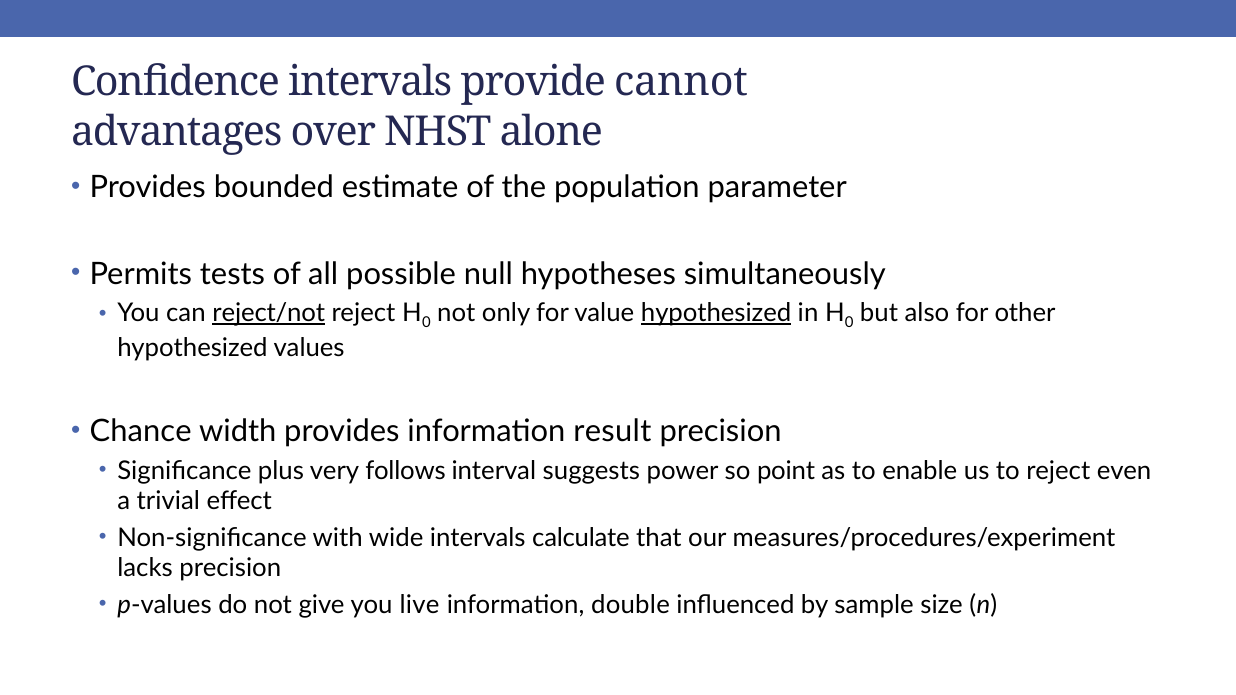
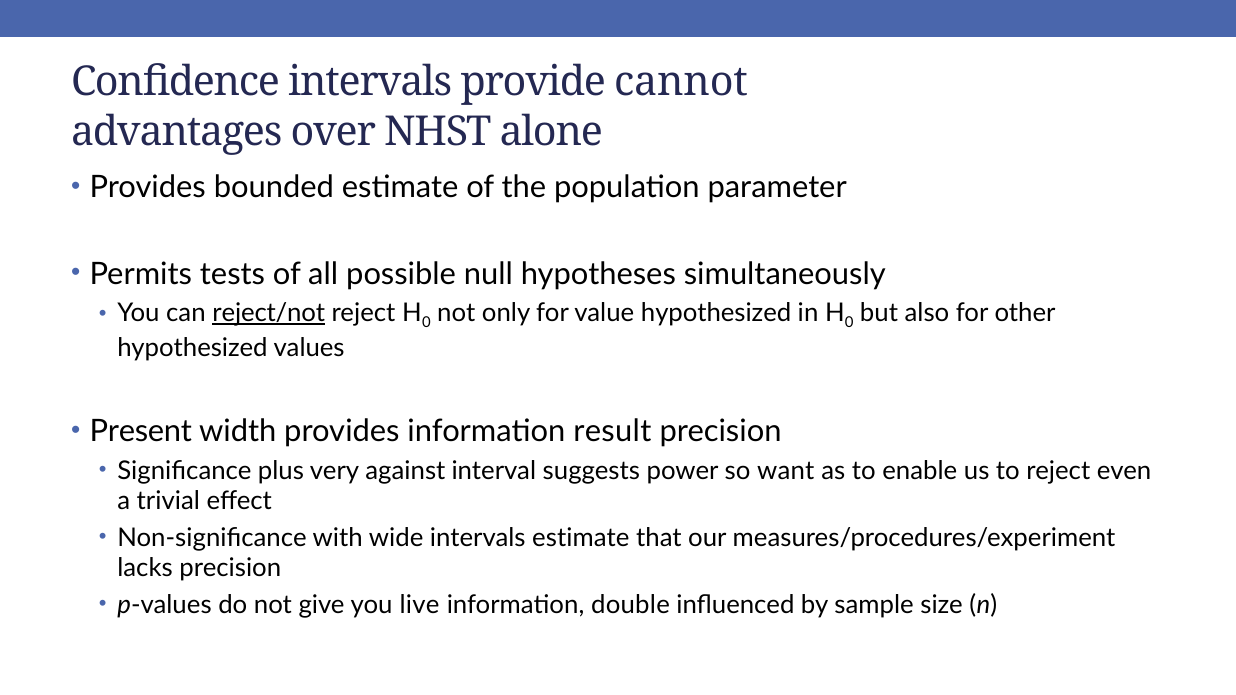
hypothesized underline: present -> none (716, 313)
Chance: Chance -> Present (141, 432)
follows: follows -> against (405, 471)
point: point -> want (786, 471)
intervals calculate: calculate -> estimate (581, 538)
